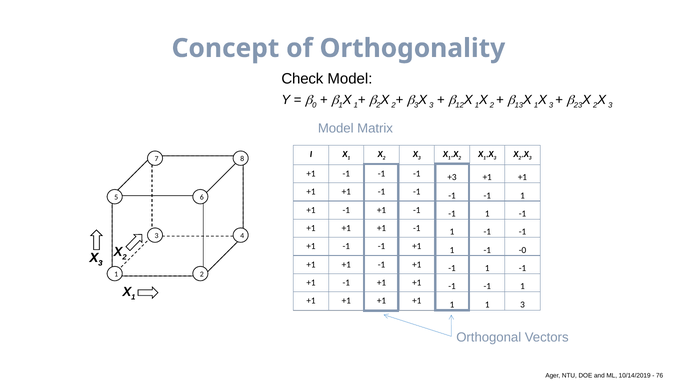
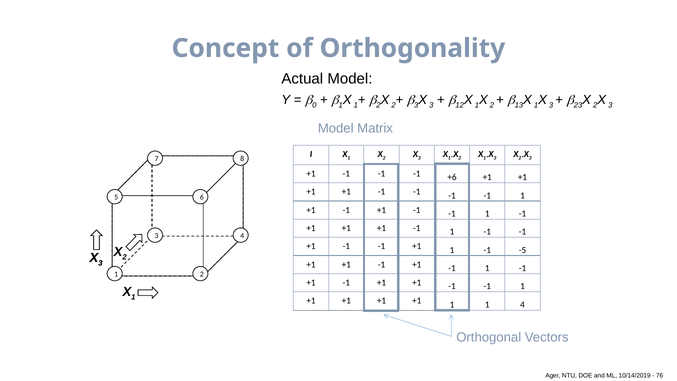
Check: Check -> Actual (302, 79)
+3: +3 -> +6 (452, 177)
-0: -0 -> -5 (523, 250)
1 3: 3 -> 4 (522, 304)
